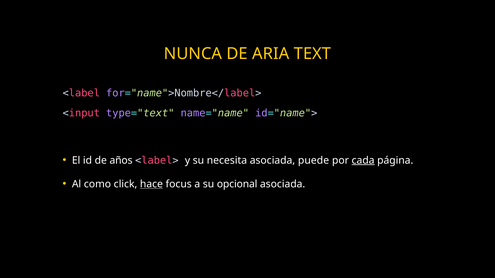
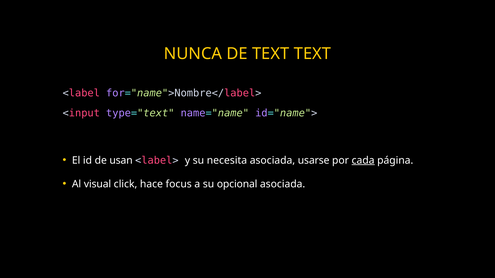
DE ARIA: ARIA -> TEXT (271, 54)
años: años -> usan (121, 161)
puede: puede -> usarse (314, 161)
como: como -> visual (98, 184)
hace underline: present -> none (151, 184)
